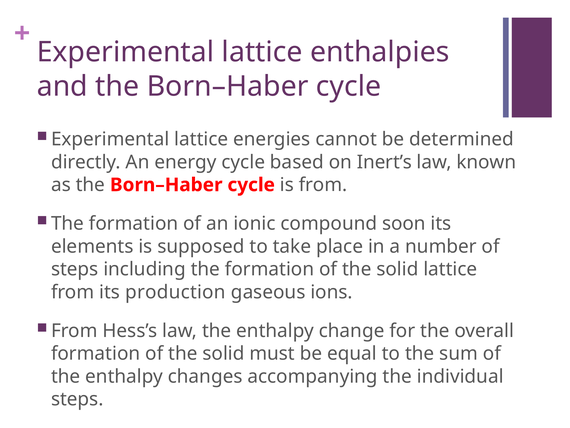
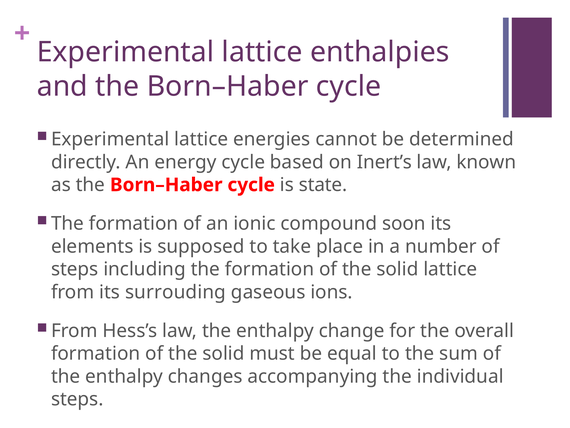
is from: from -> state (323, 185)
production: production -> surrouding (175, 292)
